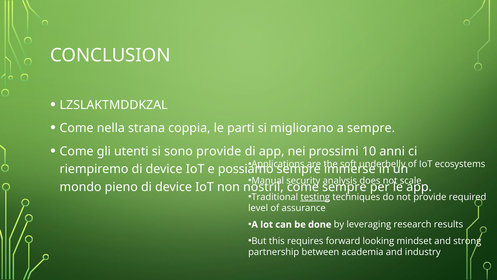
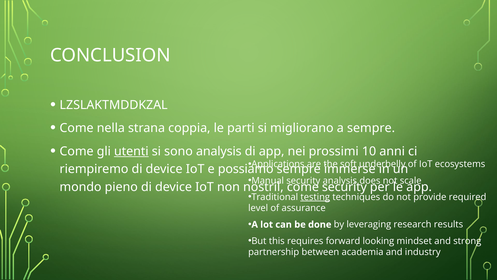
utenti underline: none -> present (131, 151)
sono provide: provide -> analysis (219, 151)
come sempre: sempre -> security (344, 187)
